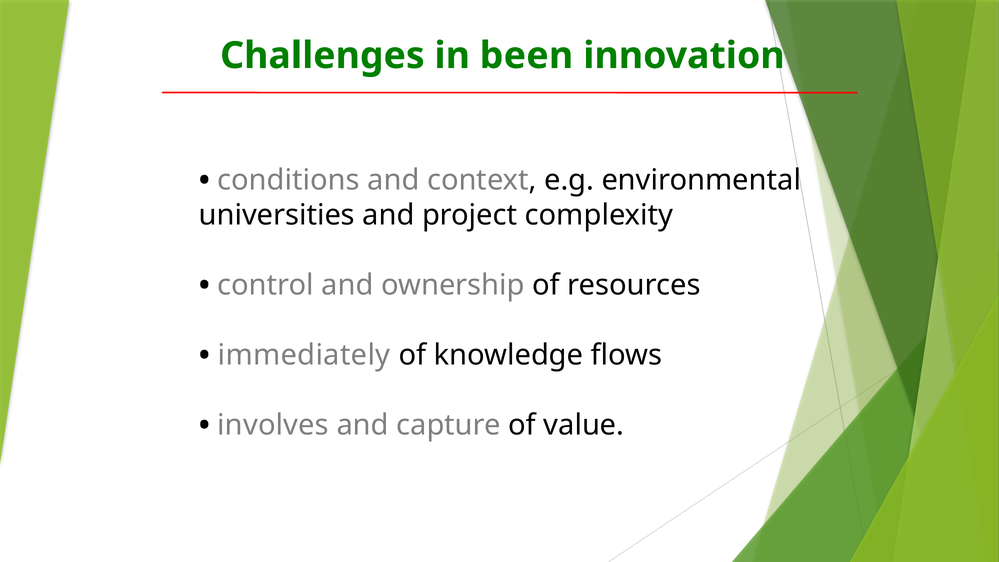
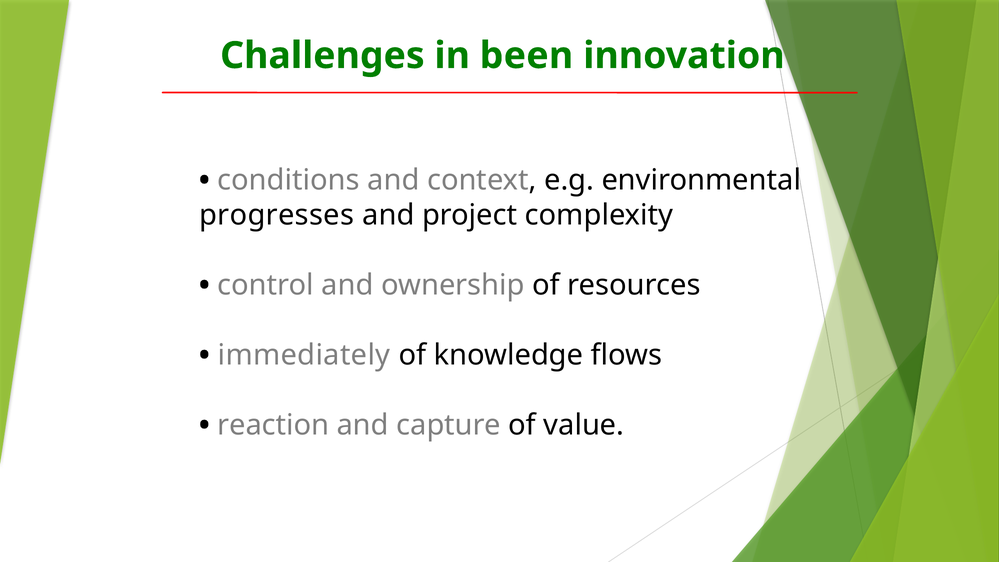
universities: universities -> progresses (277, 215)
involves: involves -> reaction (273, 425)
